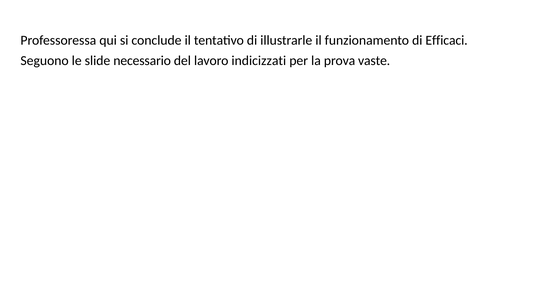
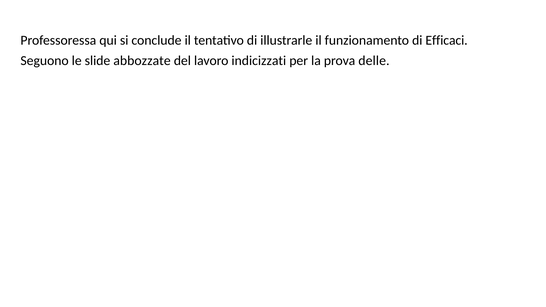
necessario: necessario -> abbozzate (142, 61)
vaste: vaste -> delle (374, 61)
